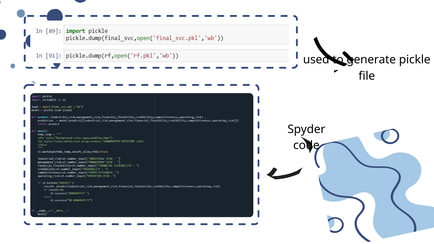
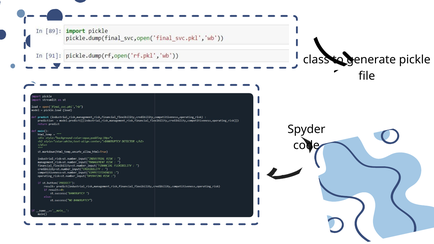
used: used -> class (316, 60)
